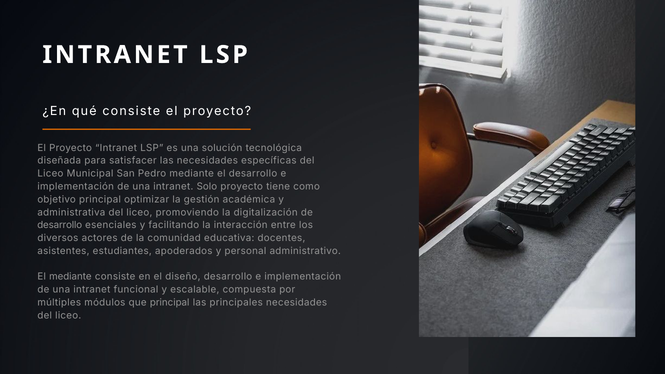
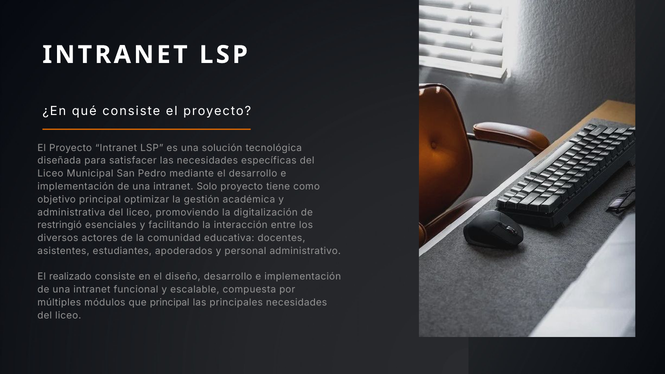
desarrollo: desarrollo -> restringió (60, 225)
El mediante: mediante -> realizado (70, 277)
